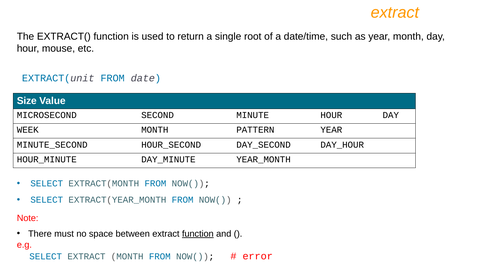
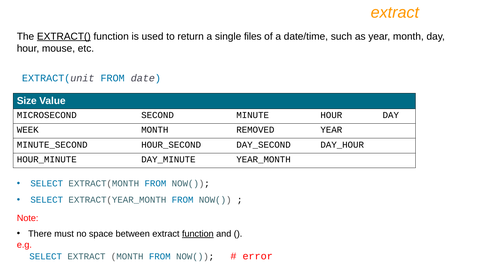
EXTRACT( underline: none -> present (64, 36)
root: root -> files (253, 36)
PATTERN: PATTERN -> REMOVED (255, 130)
